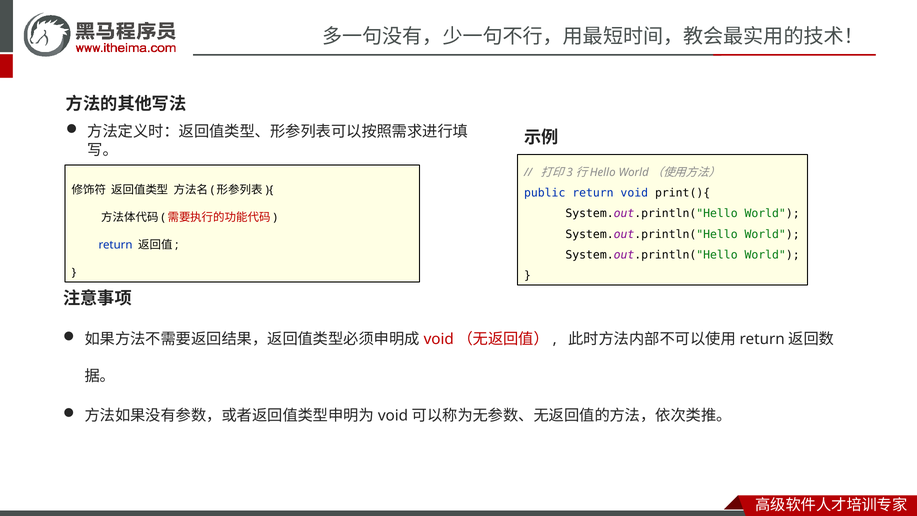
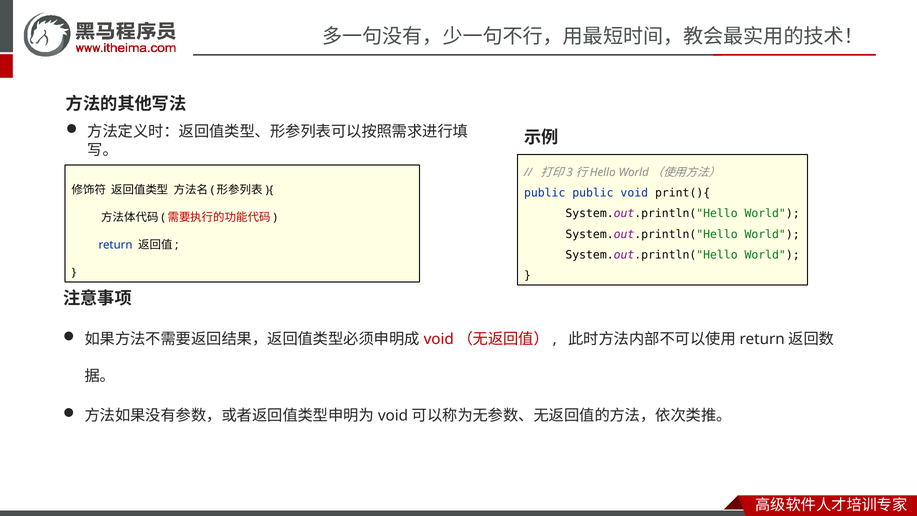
public return: return -> public (593, 193)
